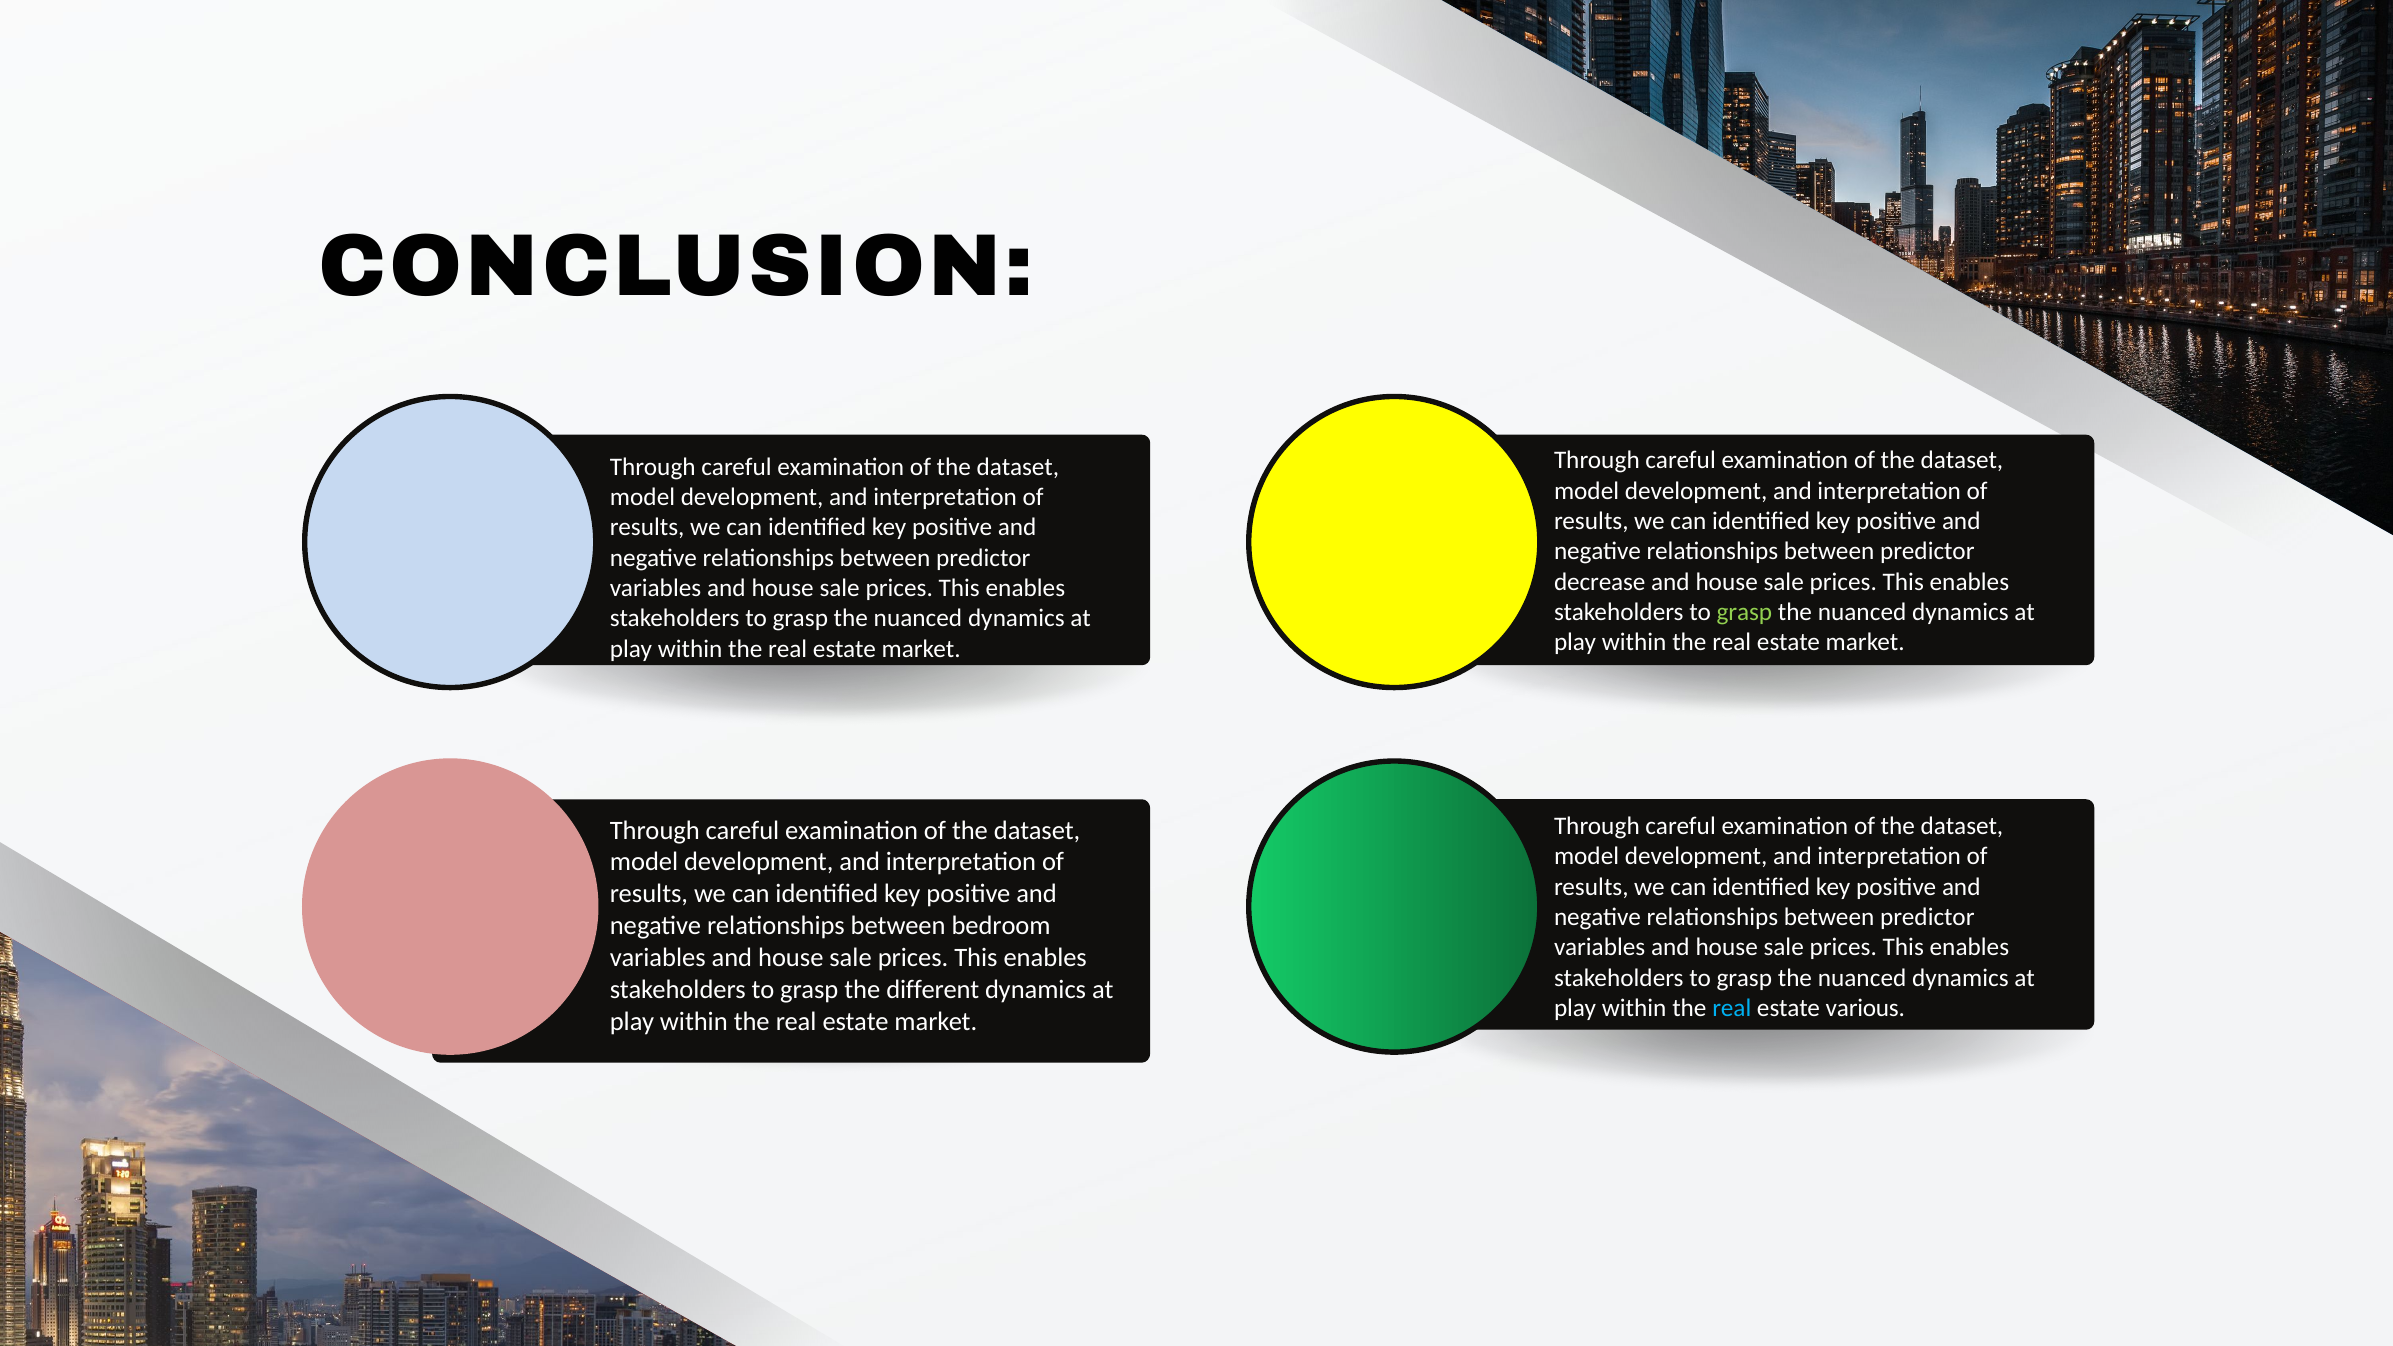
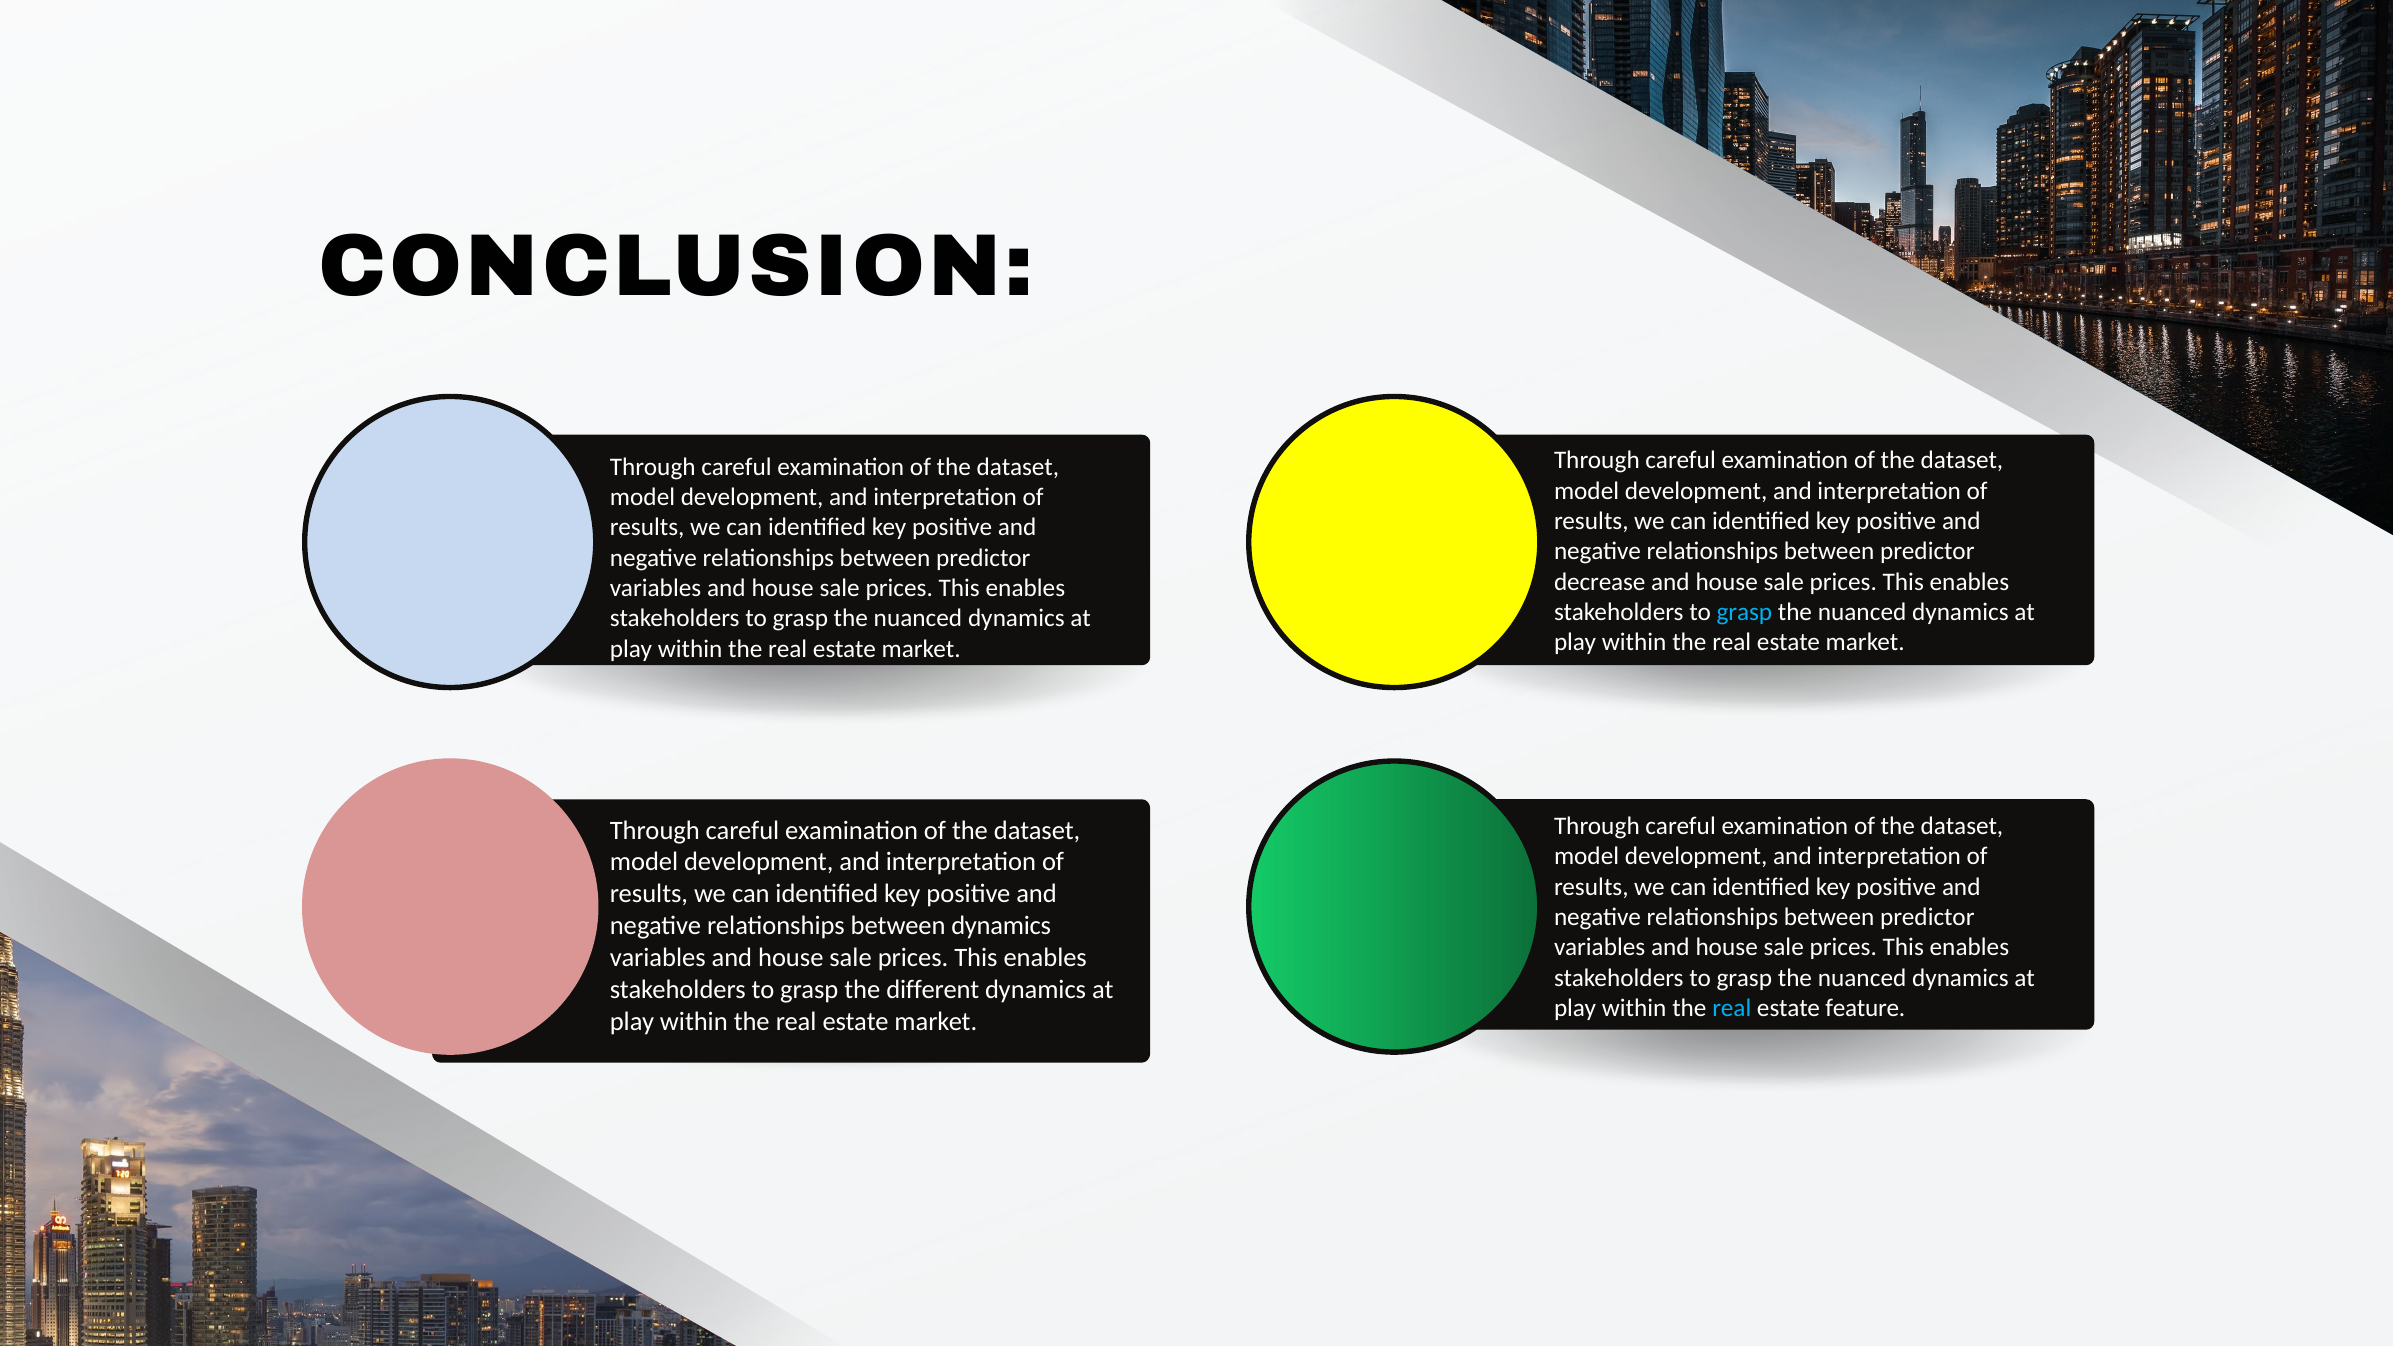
grasp colour: light green -> light blue (1744, 612)
between bedroom: bedroom -> dynamics (1001, 926)
various: various -> feature (1865, 1008)
